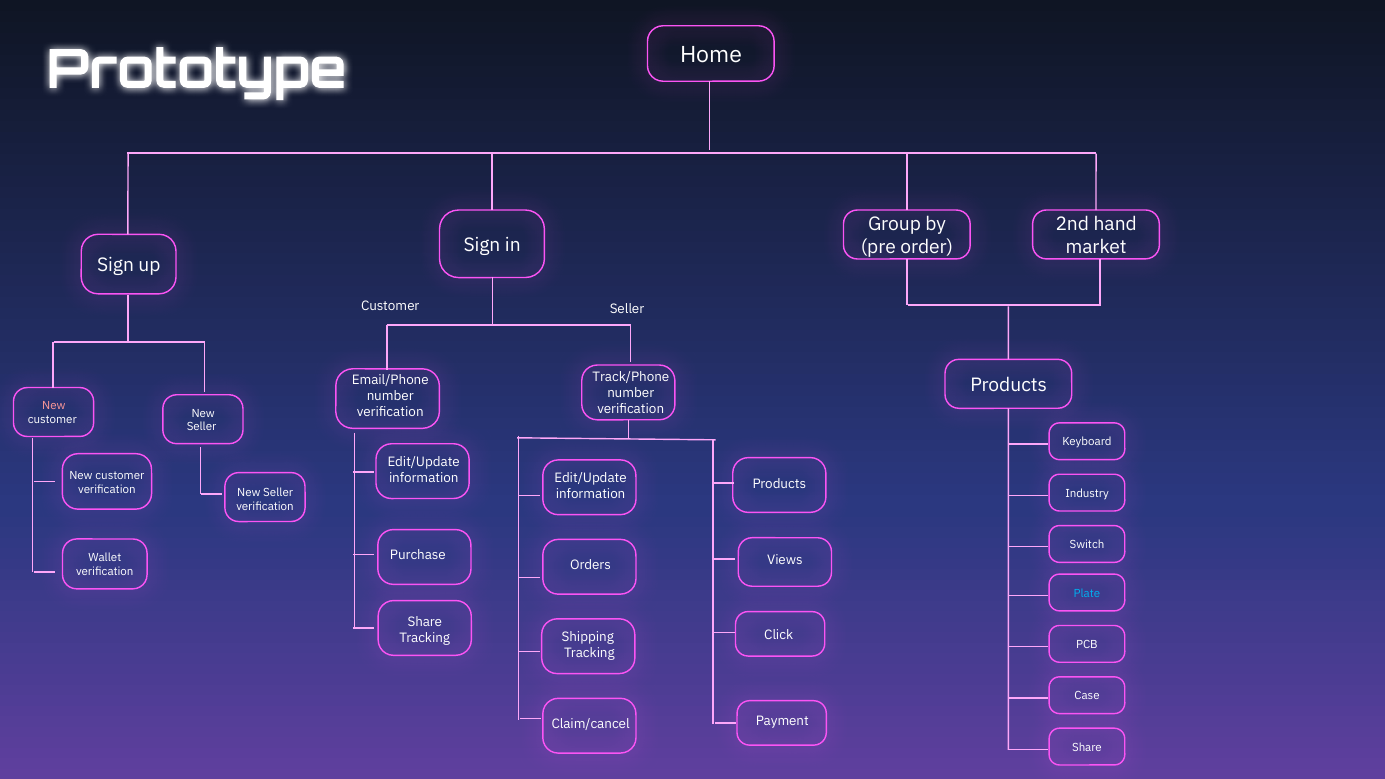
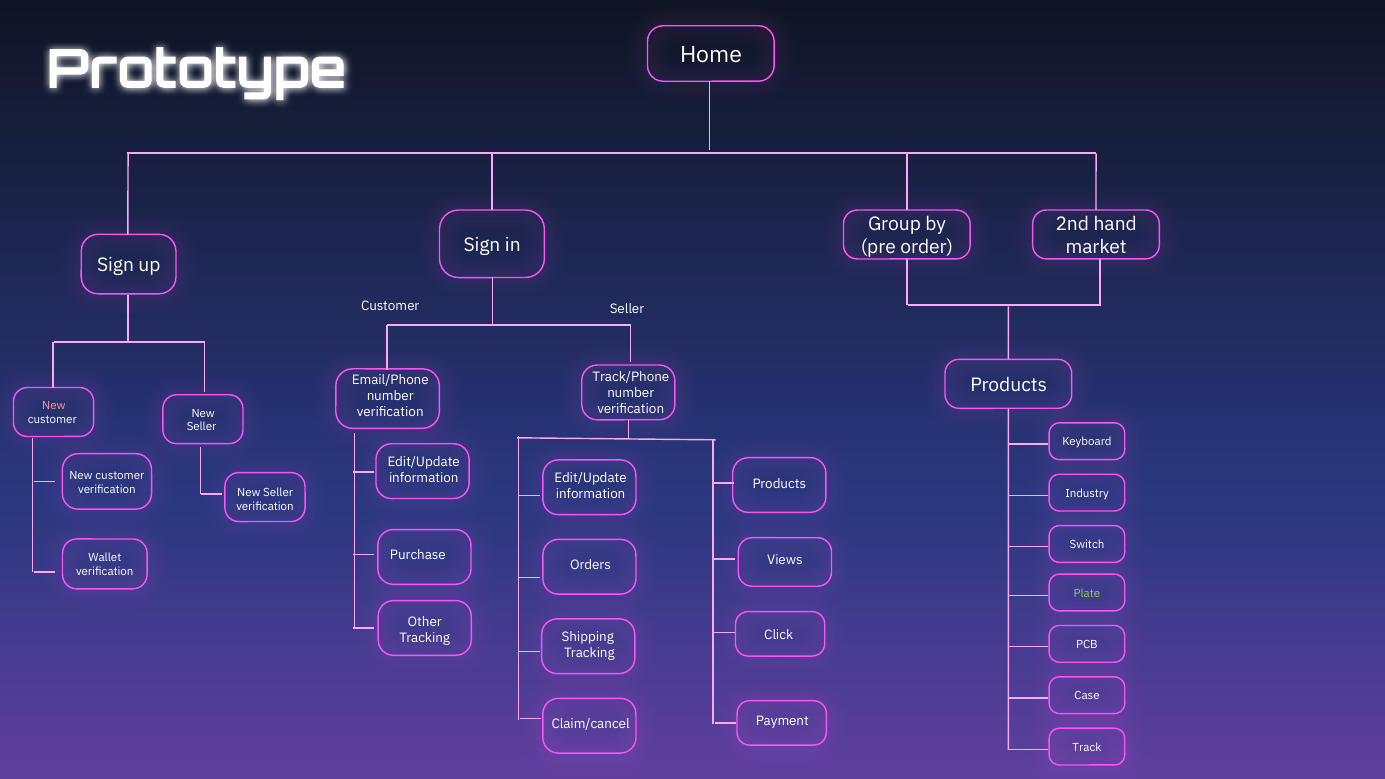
Plate colour: light blue -> light green (1087, 593)
Share: Share -> Other (425, 622)
Share: Share -> Track (1087, 747)
